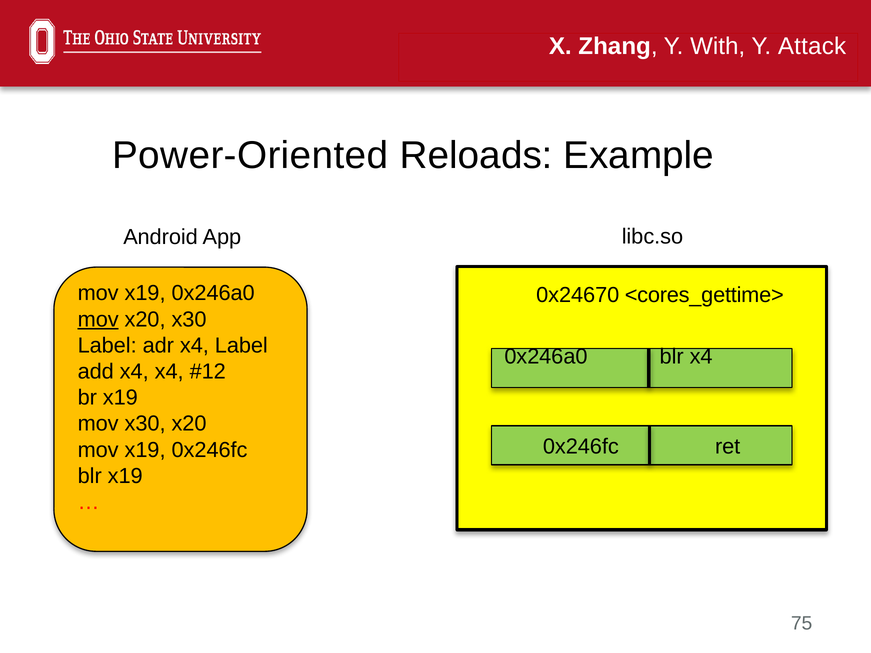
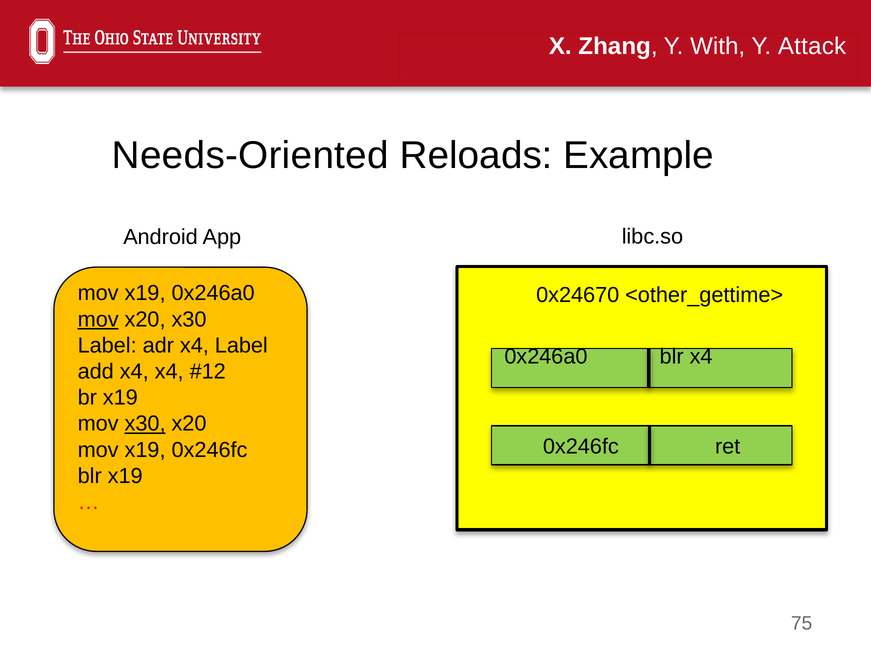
Power-Oriented: Power-Oriented -> Needs-Oriented (250, 155)
<cores_gettime>: <cores_gettime> -> <other_gettime> (704, 295)
x30 underline: none -> present (145, 424)
